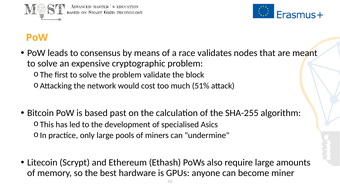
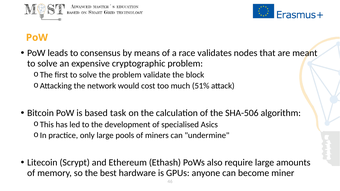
past: past -> task (118, 113)
SHA-255: SHA-255 -> SHA-506 (242, 113)
